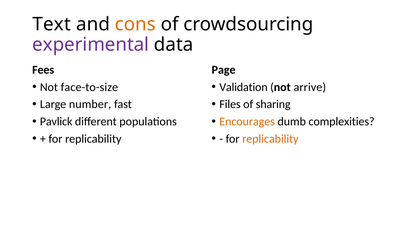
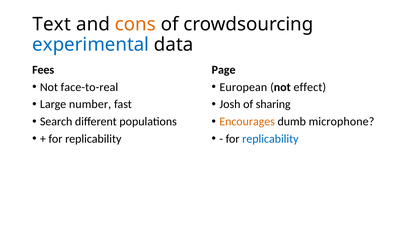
experimental colour: purple -> blue (91, 45)
face-to-size: face-to-size -> face-to-real (89, 87)
Validation: Validation -> European (243, 87)
arrive: arrive -> effect (310, 87)
Files: Files -> Josh (230, 104)
Pavlick: Pavlick -> Search (56, 121)
complexities: complexities -> microphone (341, 121)
replicability colour: orange -> blue (270, 139)
